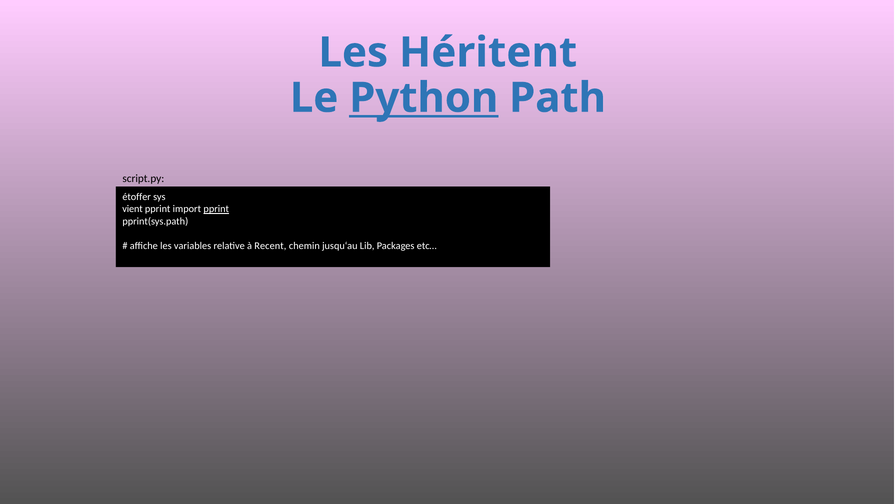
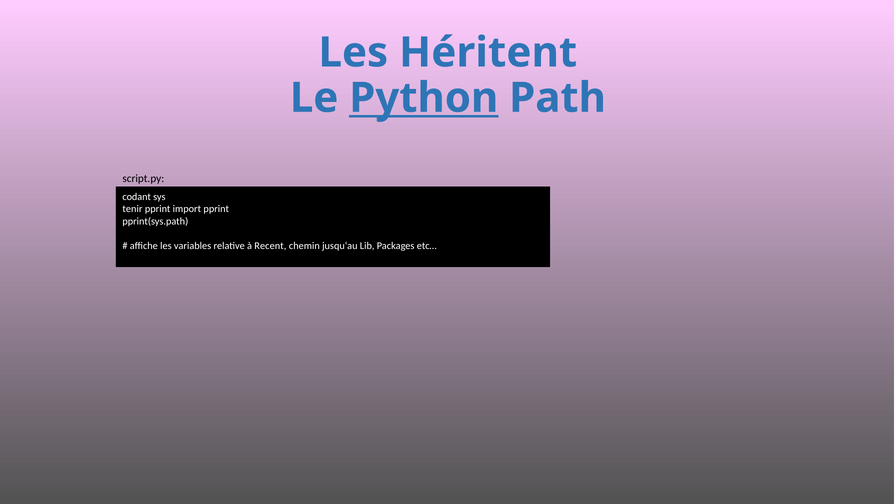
étoffer: étoffer -> codant (137, 197)
vient: vient -> tenir (132, 209)
pprint underline: present -> none (216, 209)
